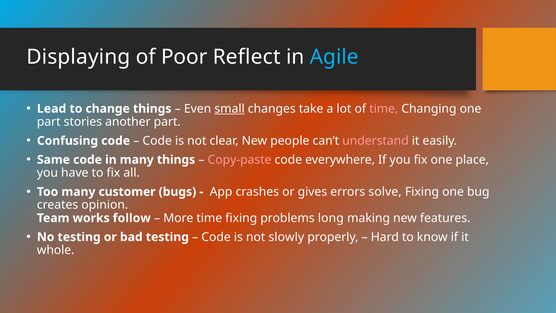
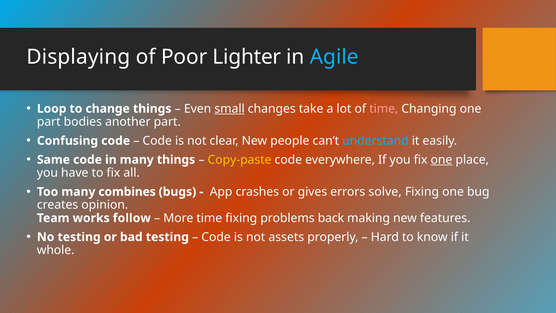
Reflect: Reflect -> Lighter (247, 57)
Lead: Lead -> Loop (52, 109)
stories: stories -> bodies (83, 122)
understand colour: pink -> light blue (375, 141)
Copy-paste colour: pink -> yellow (240, 160)
one underline: none -> present (441, 160)
customer: customer -> combines (127, 192)
long: long -> back (331, 218)
slowly: slowly -> assets (286, 237)
